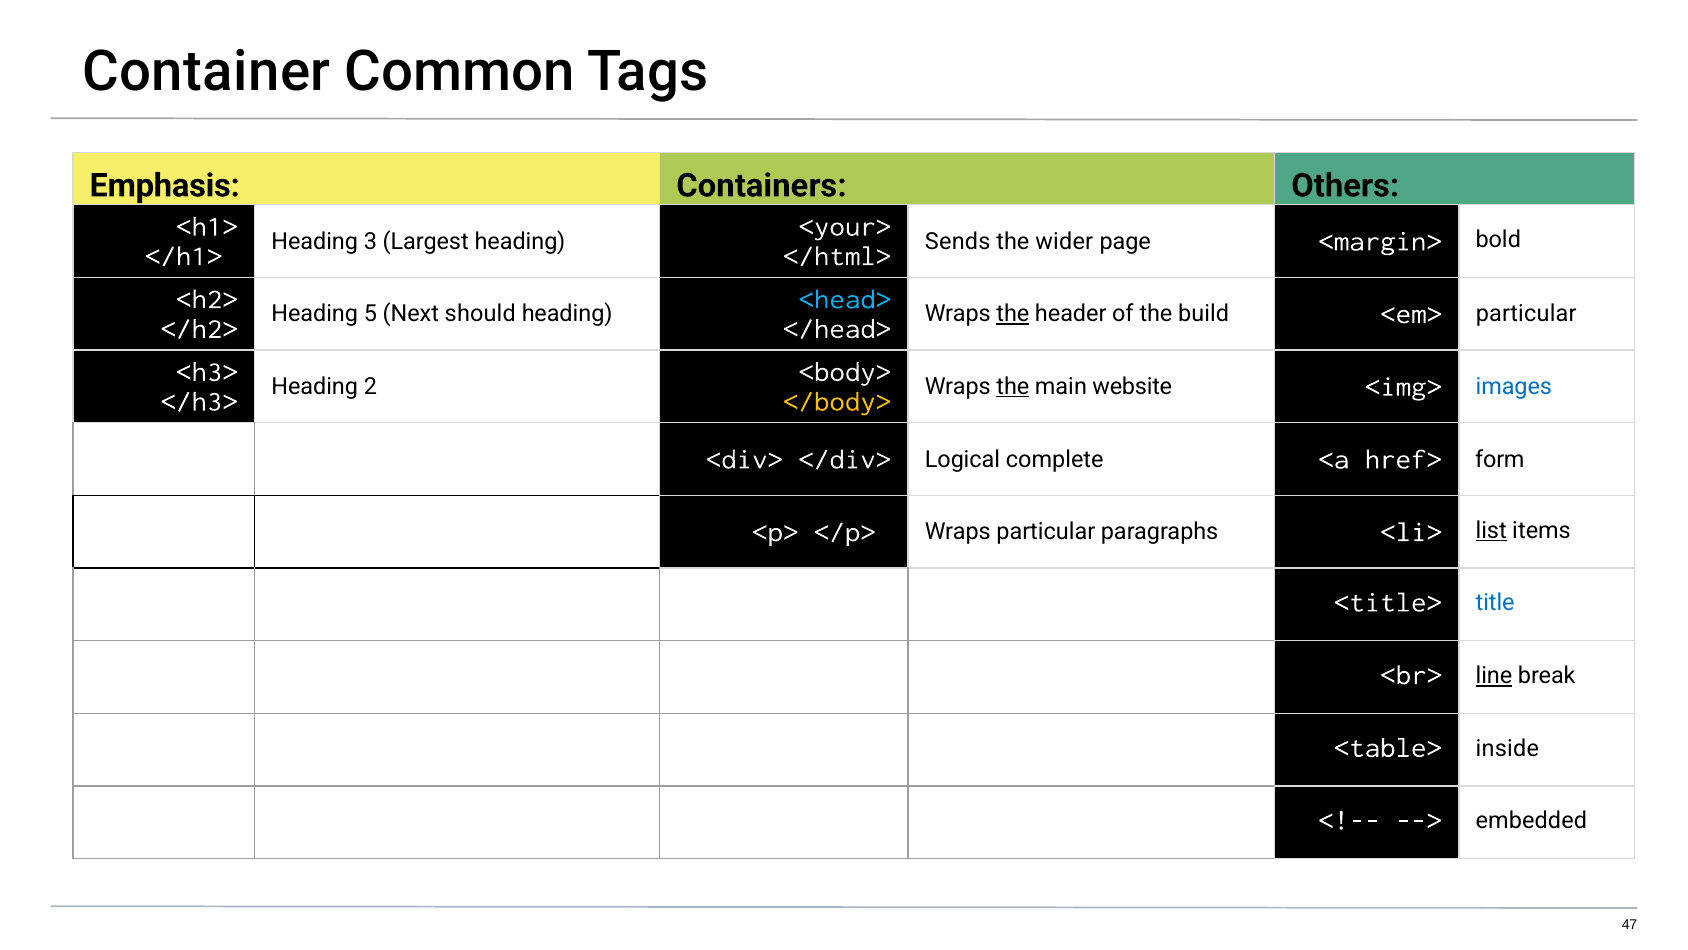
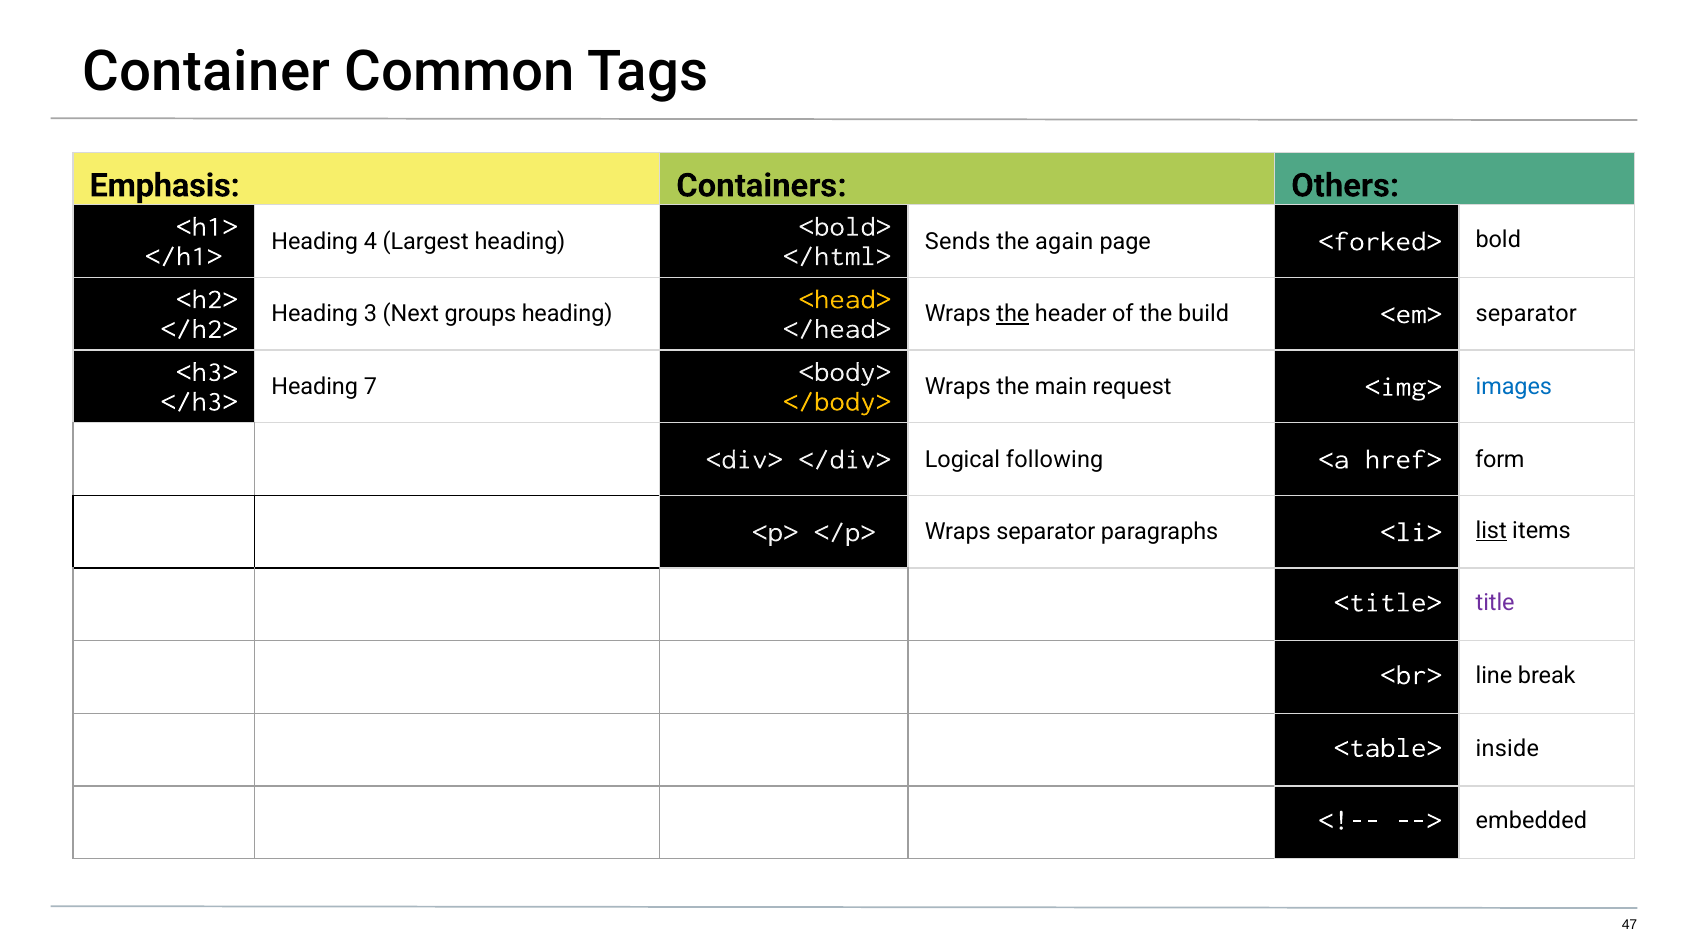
3: 3 -> 4 (370, 241)
<your>: <your> -> <bold> (845, 226)
wider: wider -> again (1064, 241)
<margin>: <margin> -> <forked> (1380, 241)
5: 5 -> 3 (370, 314)
should: should -> groups (480, 314)
<head> colour: light blue -> yellow (845, 299)
<em> particular: particular -> separator (1526, 314)
2: 2 -> 7 (370, 386)
the underline: present -> none (1013, 386)
website: website -> request (1132, 386)
complete: complete -> following (1055, 459)
Wraps particular: particular -> separator (1046, 532)
title colour: blue -> purple (1495, 603)
line underline: present -> none (1494, 676)
